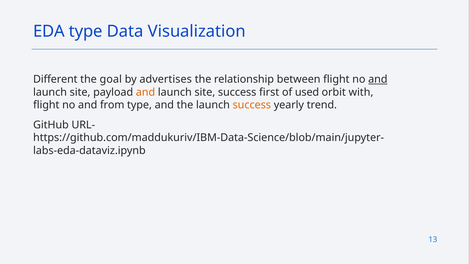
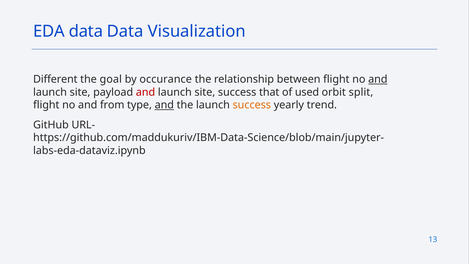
EDA type: type -> data (86, 31)
advertises: advertises -> occurance (166, 79)
and colour: orange -> red (146, 92)
first: first -> that (269, 92)
with: with -> split (361, 92)
and underline: none -> present (164, 105)
